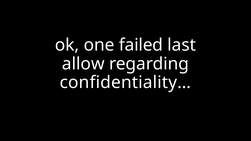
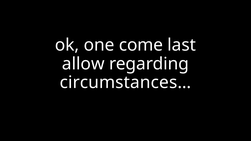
failed: failed -> come (141, 45)
confidentiality…: confidentiality… -> circumstances… (125, 82)
